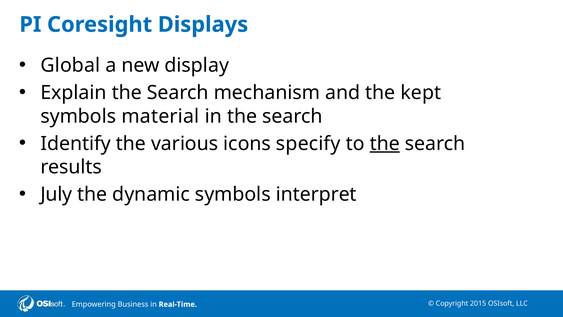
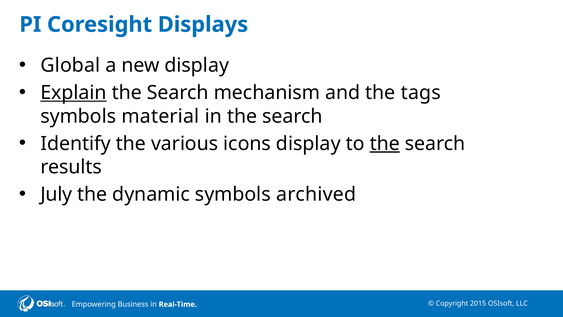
Explain underline: none -> present (74, 93)
kept: kept -> tags (421, 93)
icons specify: specify -> display (308, 143)
interpret: interpret -> archived (316, 194)
